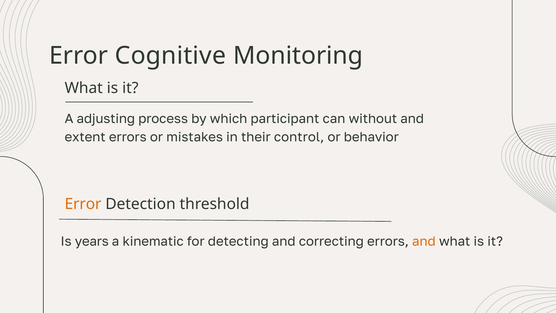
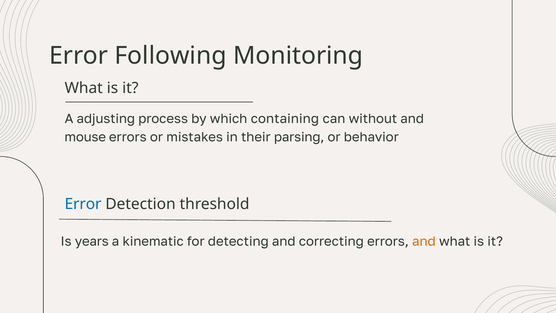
Cognitive: Cognitive -> Following (170, 56)
participant: participant -> containing (285, 119)
extent: extent -> mouse (85, 137)
control: control -> parsing (299, 137)
Error colour: orange -> blue (83, 204)
